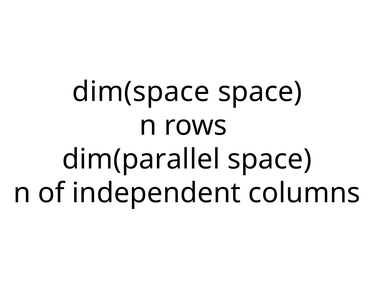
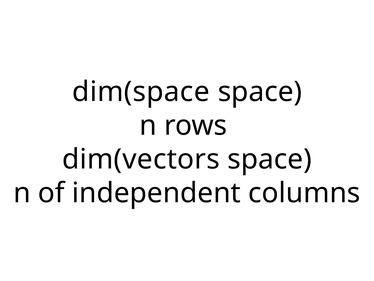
dim(parallel: dim(parallel -> dim(vectors (141, 159)
